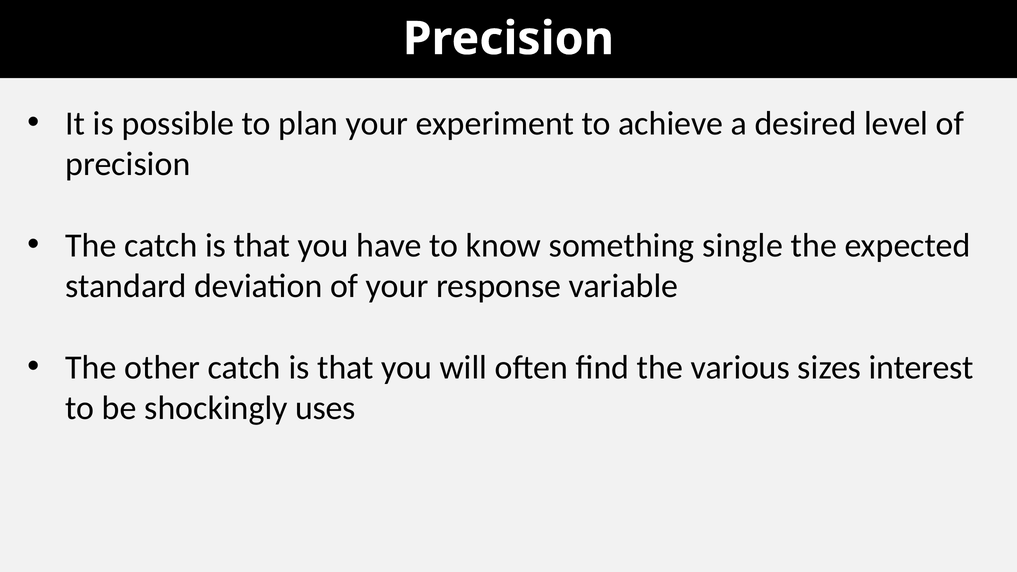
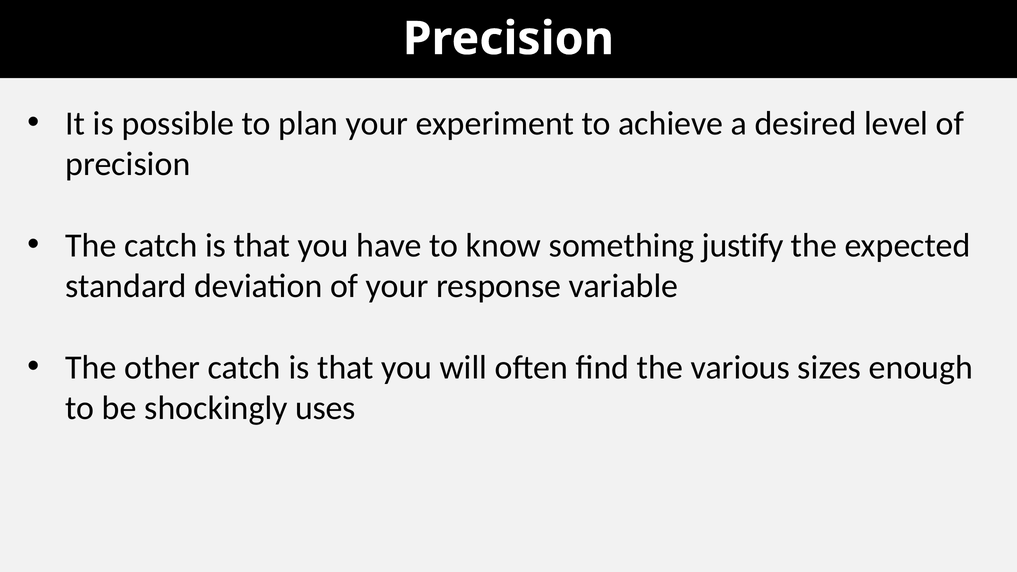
single: single -> justify (743, 245)
interest: interest -> enough (921, 367)
